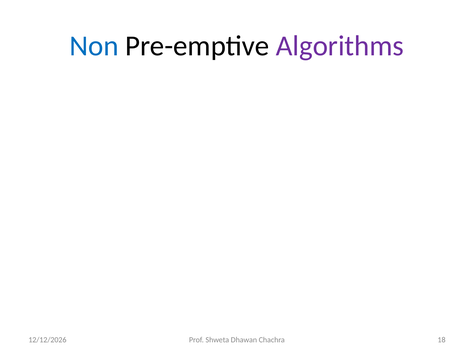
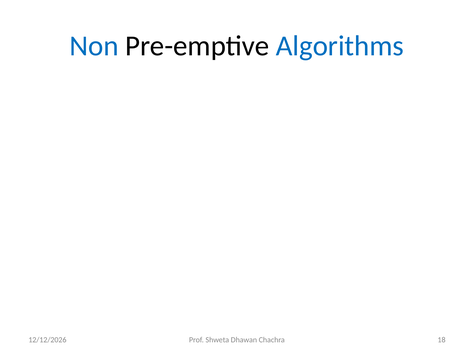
Algorithms colour: purple -> blue (340, 46)
